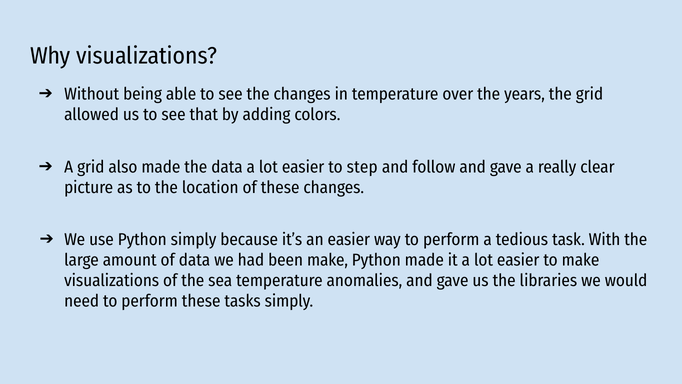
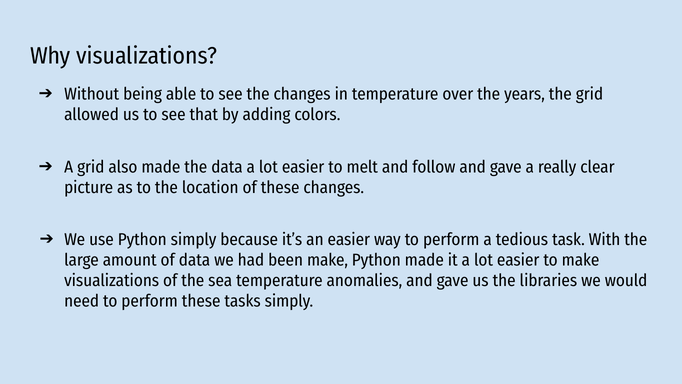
step: step -> melt (362, 167)
